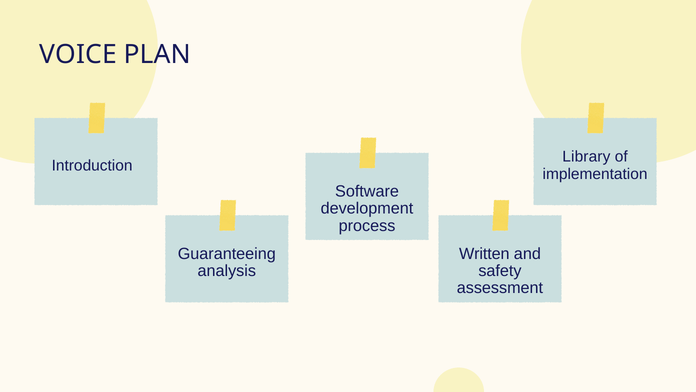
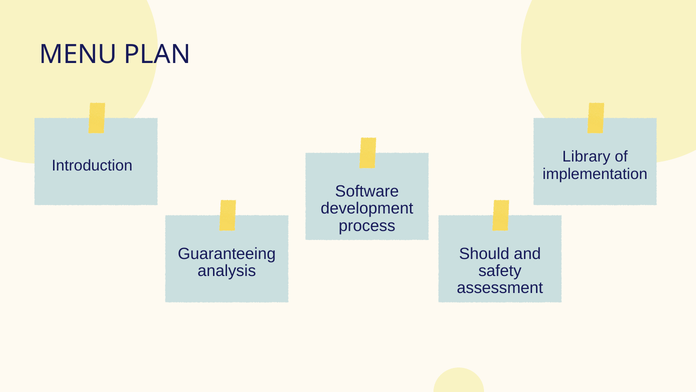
VOICE: VOICE -> MENU (78, 55)
Written: Written -> Should (484, 253)
